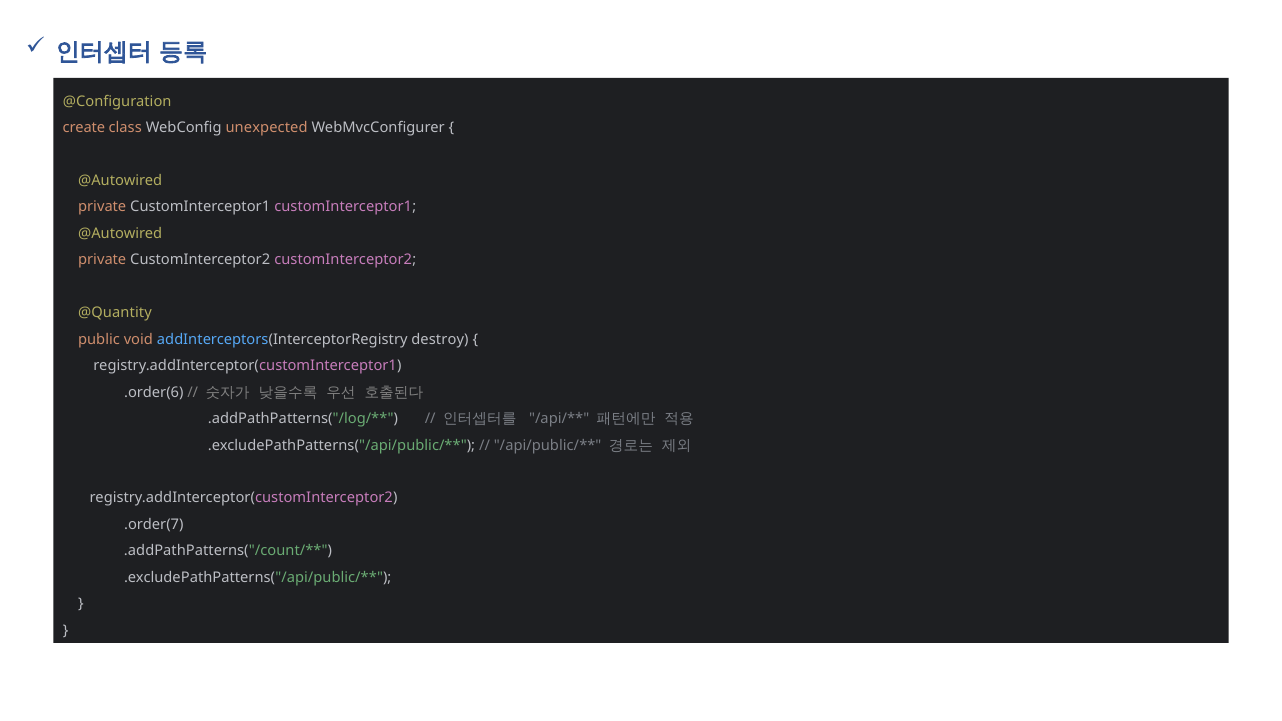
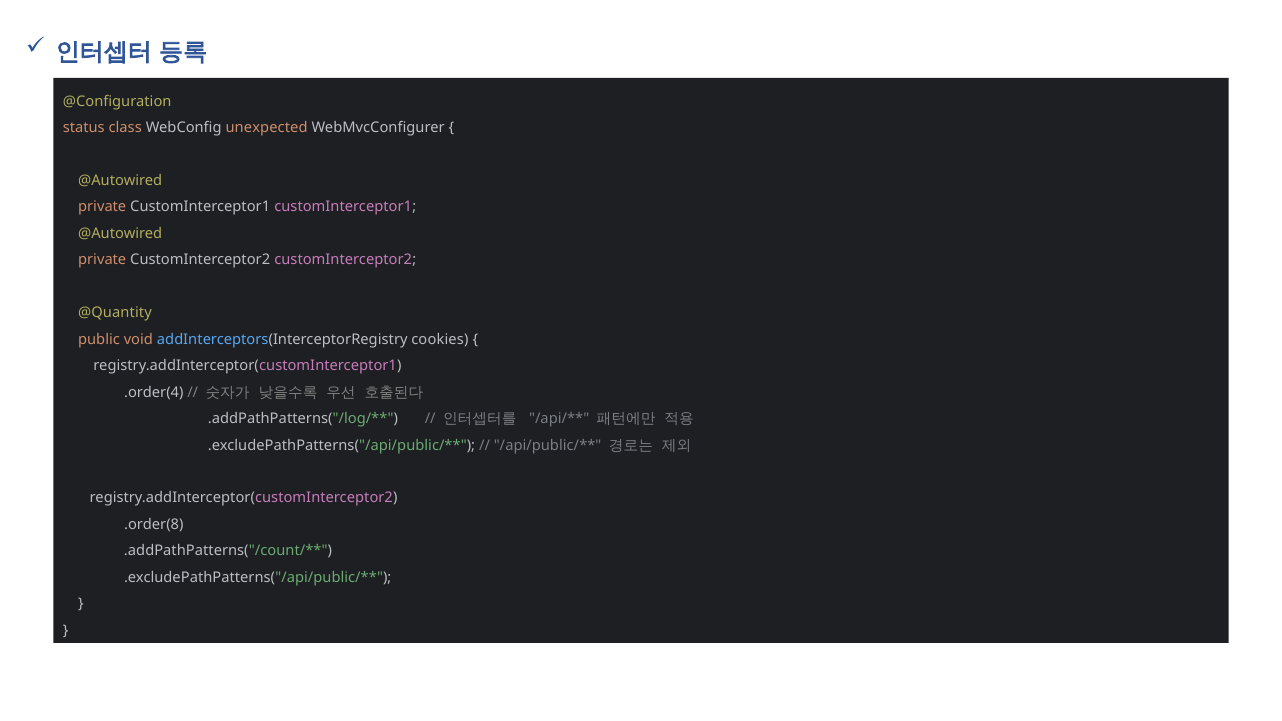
create: create -> status (84, 128)
destroy: destroy -> cookies (440, 339)
.order(6: .order(6 -> .order(4 (154, 392)
.order(7: .order(7 -> .order(8 (154, 525)
